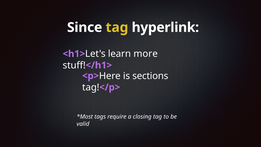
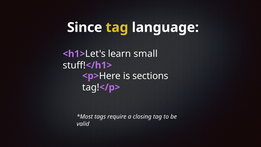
hyperlink: hyperlink -> language (165, 27)
more: more -> small (146, 54)
